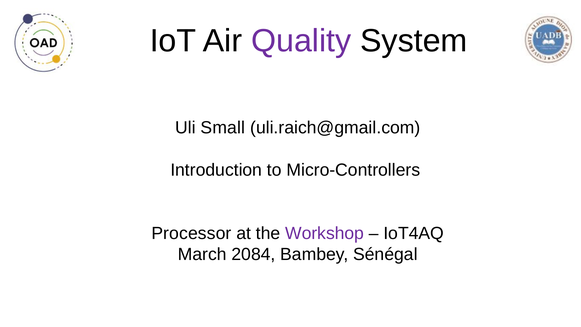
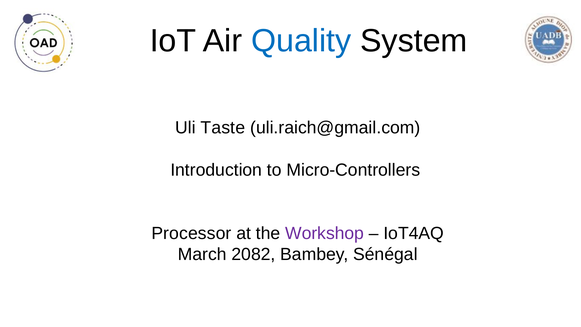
Quality colour: purple -> blue (301, 41)
Small: Small -> Taste (223, 128)
2084: 2084 -> 2082 (253, 254)
